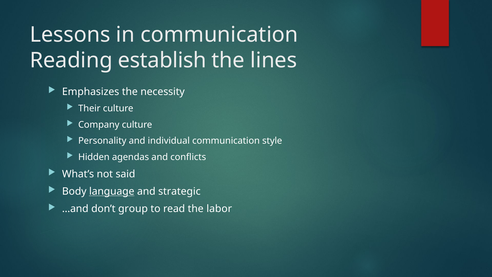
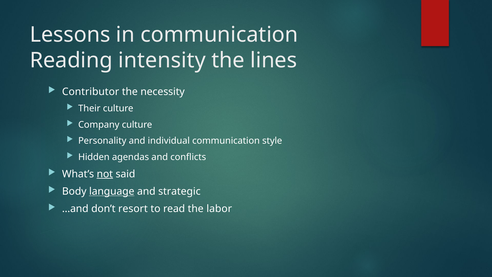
establish: establish -> intensity (162, 60)
Emphasizes: Emphasizes -> Contributor (91, 92)
not underline: none -> present (105, 174)
group: group -> resort (133, 209)
